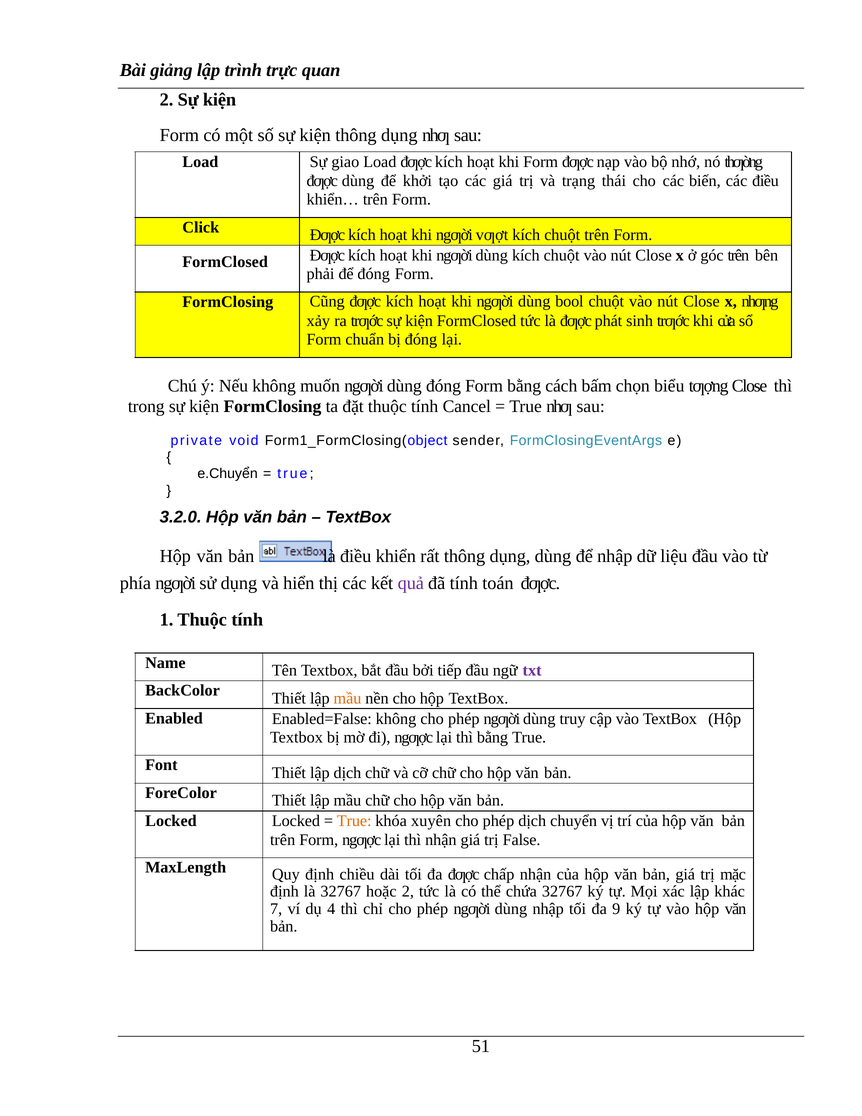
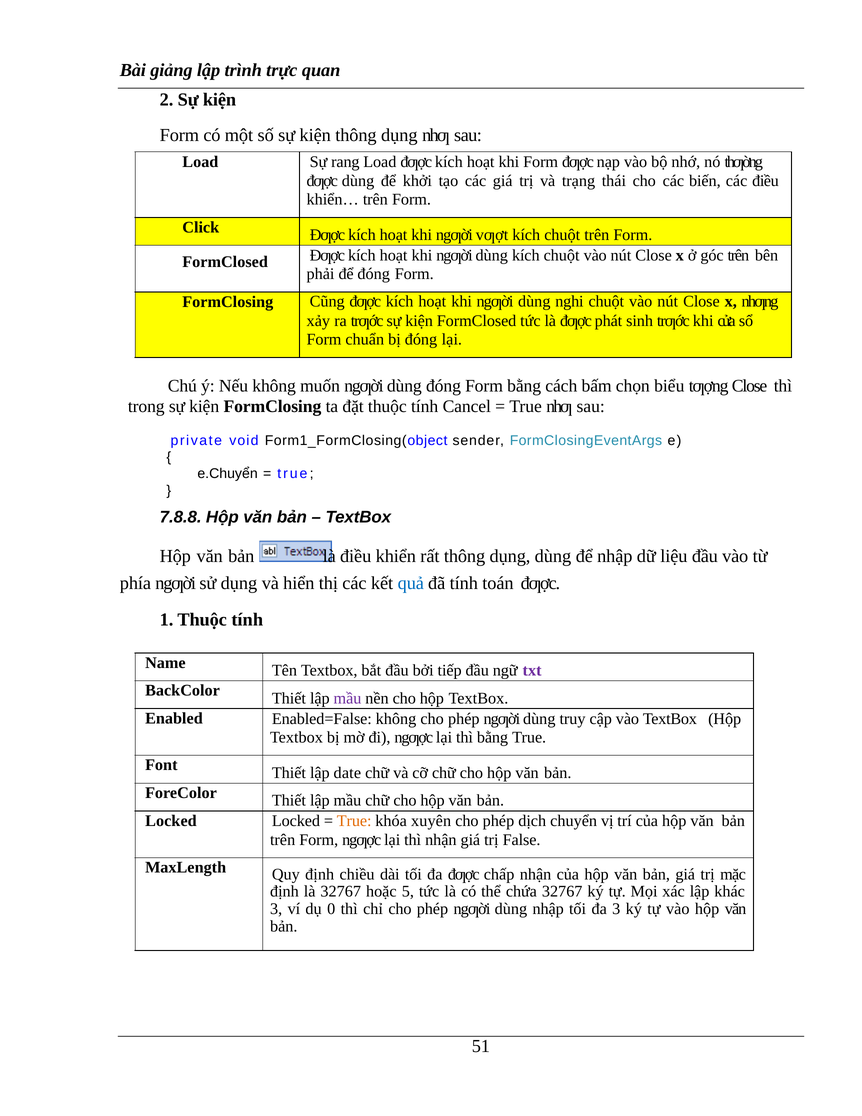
giao: giao -> rang (345, 162)
bool: bool -> nghi (569, 301)
3.2.0: 3.2.0 -> 7.8.8 (181, 517)
quả colour: purple -> blue (411, 583)
mầu colour: orange -> purple (347, 698)
lập dịch: dịch -> date (347, 773)
hoặc 2: 2 -> 5 (408, 891)
7: 7 -> 3 (276, 909)
4: 4 -> 0 (331, 909)
đa 9: 9 -> 3 (616, 909)
